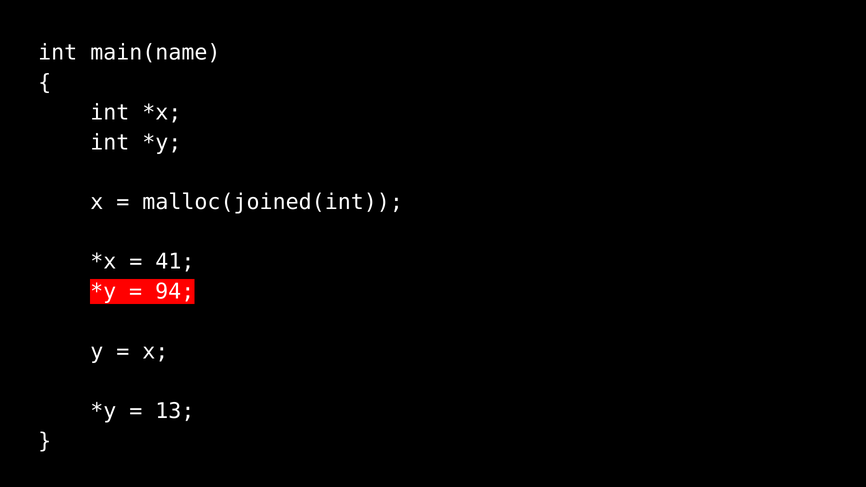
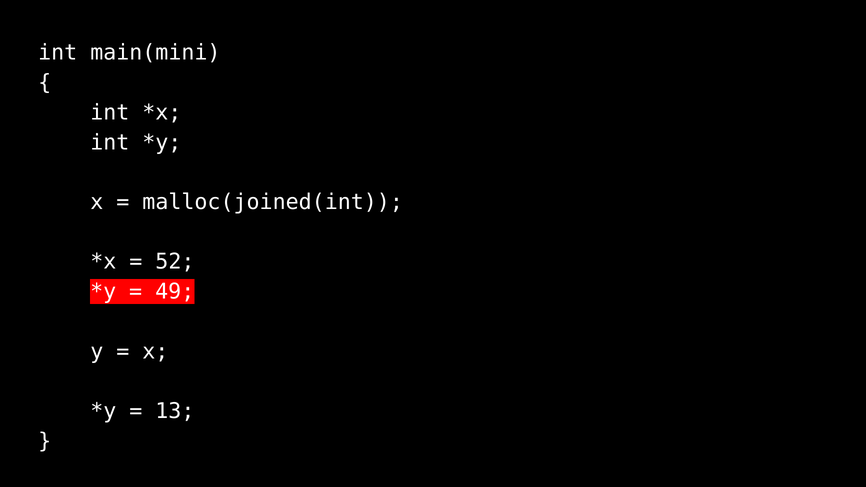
main(name: main(name -> main(mini (155, 53)
41: 41 -> 52 (175, 262)
94: 94 -> 49 (175, 292)
